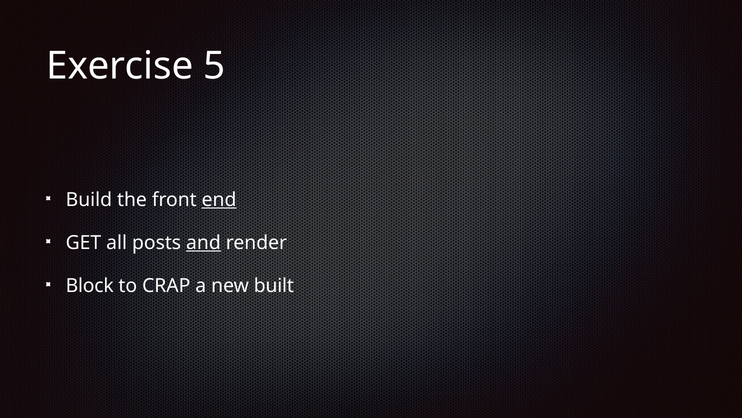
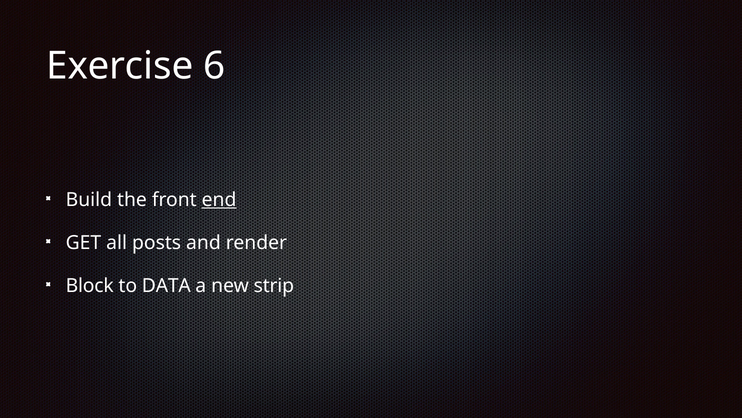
5: 5 -> 6 (214, 66)
and underline: present -> none (203, 242)
CRAP: CRAP -> DATA (166, 285)
built: built -> strip (274, 285)
